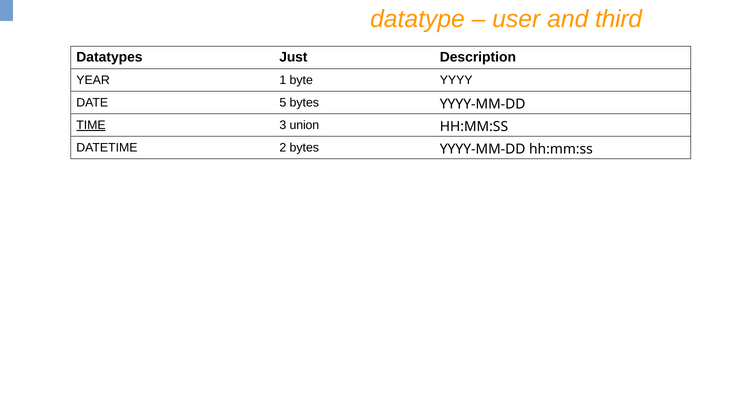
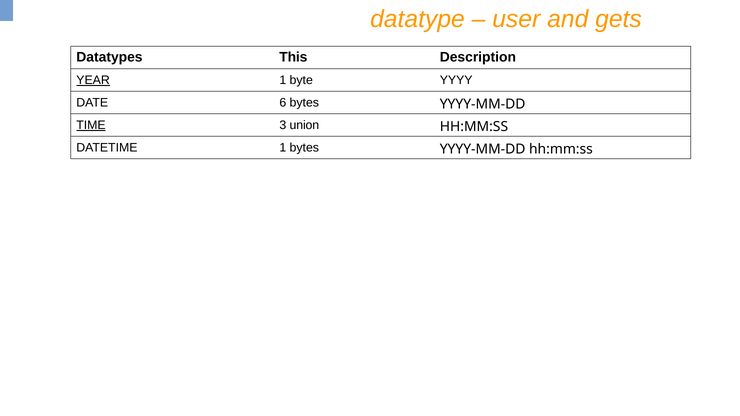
third: third -> gets (618, 19)
Just: Just -> This (293, 57)
YEAR underline: none -> present (93, 80)
5: 5 -> 6 (283, 103)
DATETIME 2: 2 -> 1 (283, 148)
